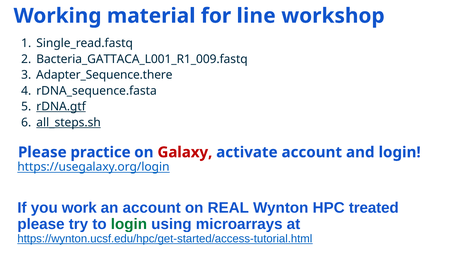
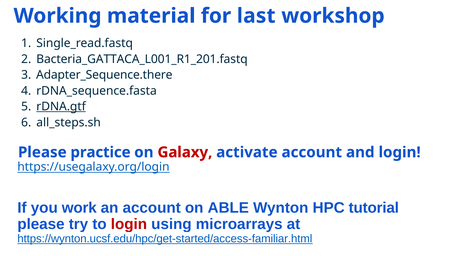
line: line -> last (256, 16)
Bacteria_GATTACA_L001_R1_009.fastq: Bacteria_GATTACA_L001_R1_009.fastq -> Bacteria_GATTACA_L001_R1_201.fastq (142, 59)
all_steps.sh underline: present -> none (69, 122)
REAL: REAL -> ABLE (228, 208)
treated: treated -> tutorial (374, 208)
login colour: green -> red (129, 224)
https://wynton.ucsf.edu/hpc/get-started/access-tutorial.html: https://wynton.ucsf.edu/hpc/get-started/access-tutorial.html -> https://wynton.ucsf.edu/hpc/get-started/access-familiar.html (165, 239)
